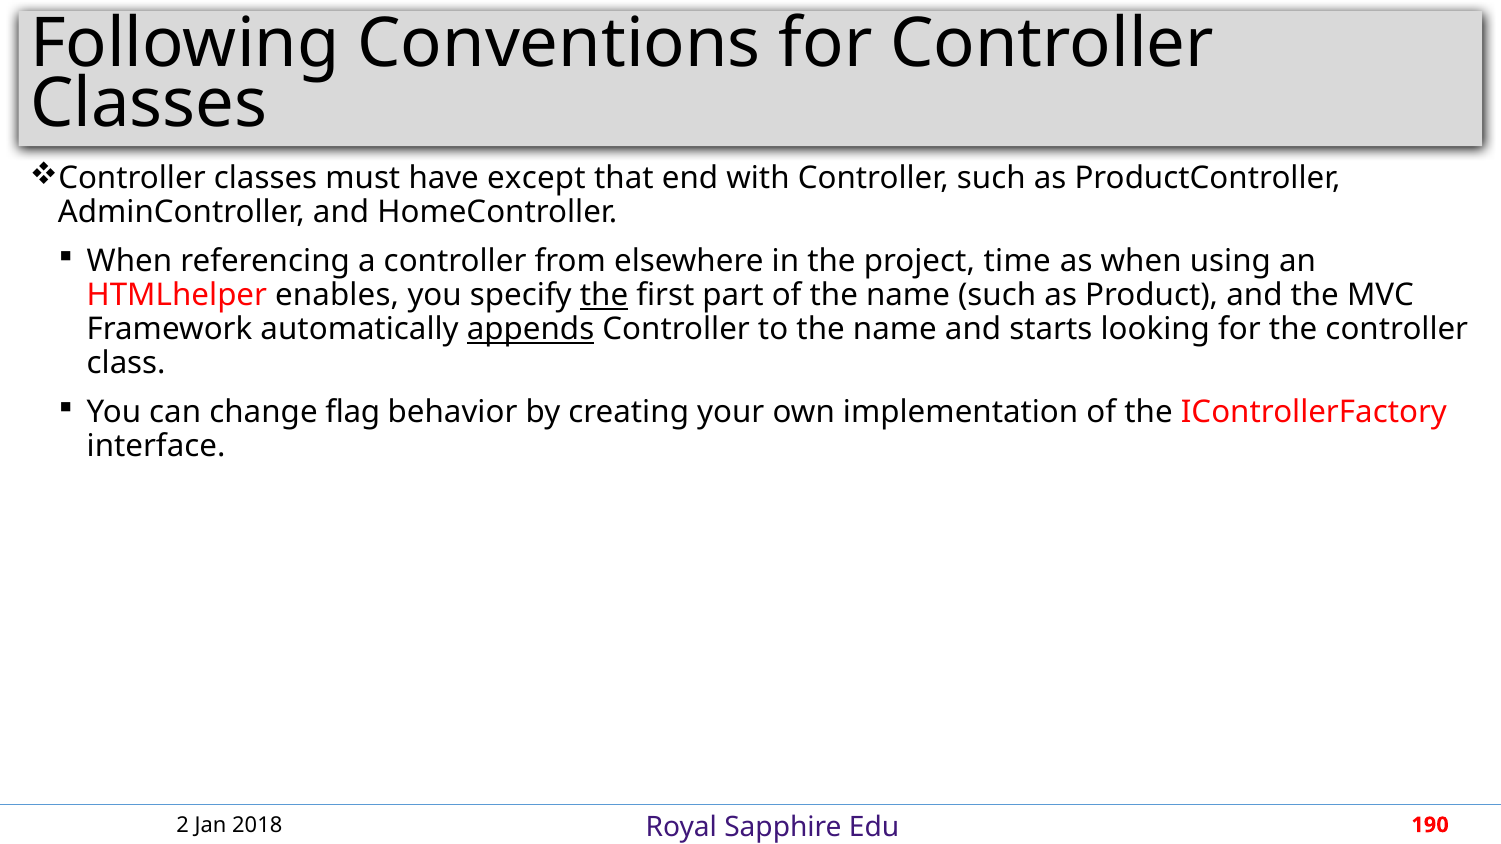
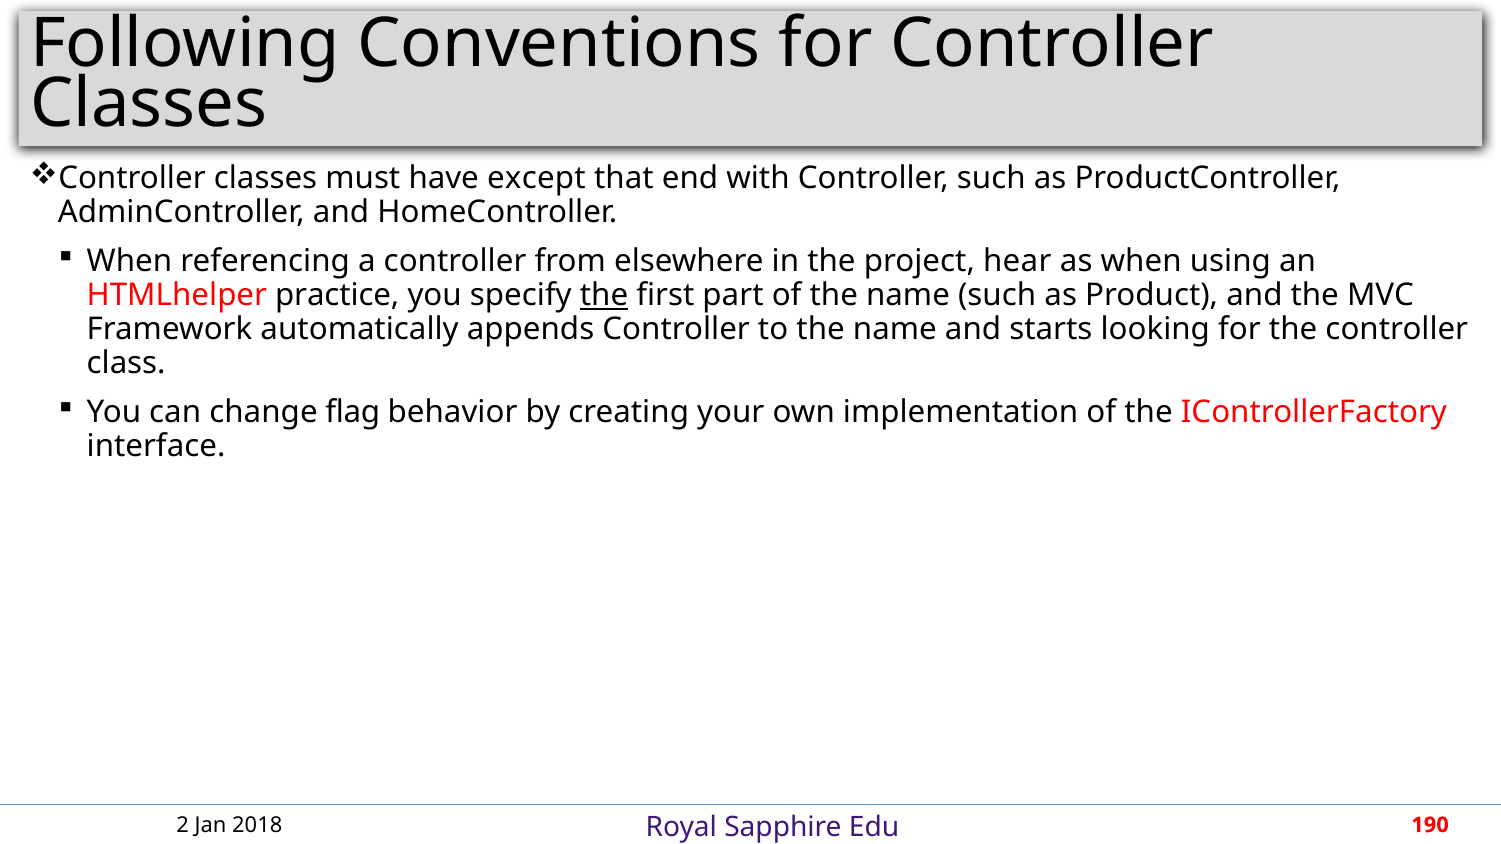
time: time -> hear (1017, 262)
enables: enables -> practice (337, 296)
appends underline: present -> none (531, 329)
